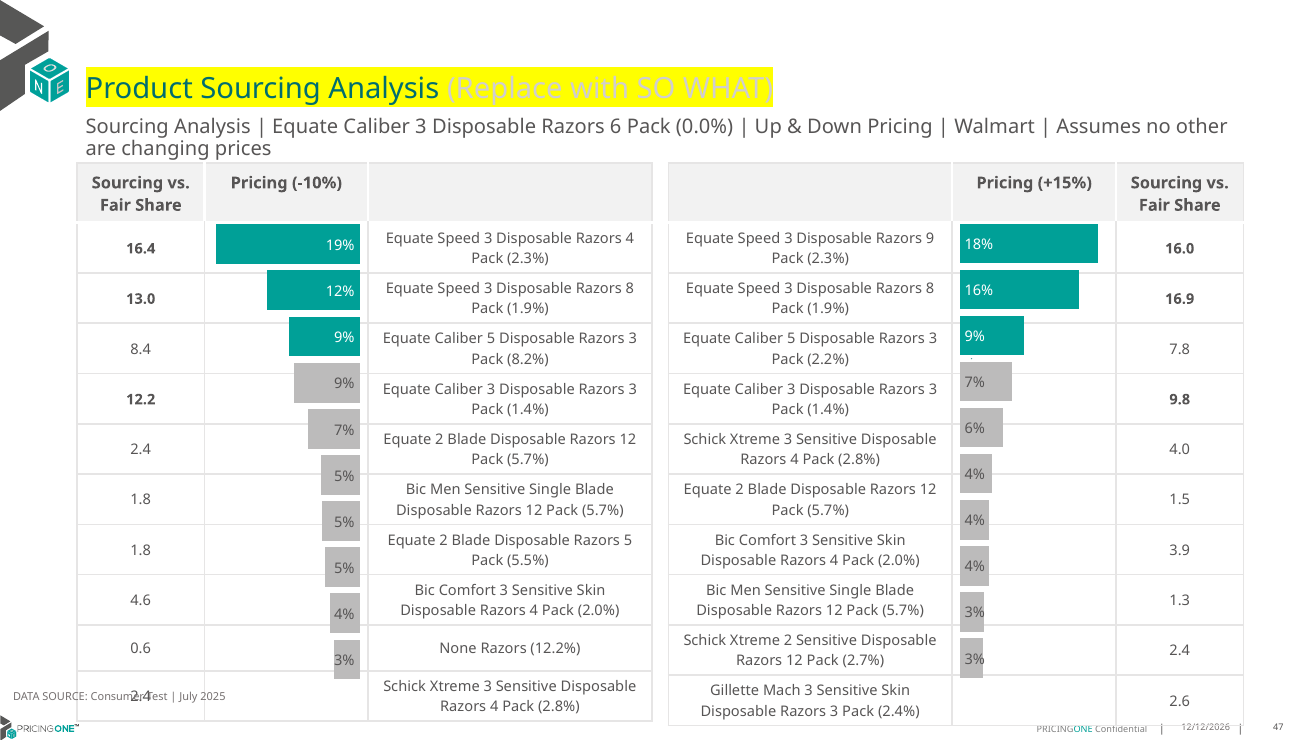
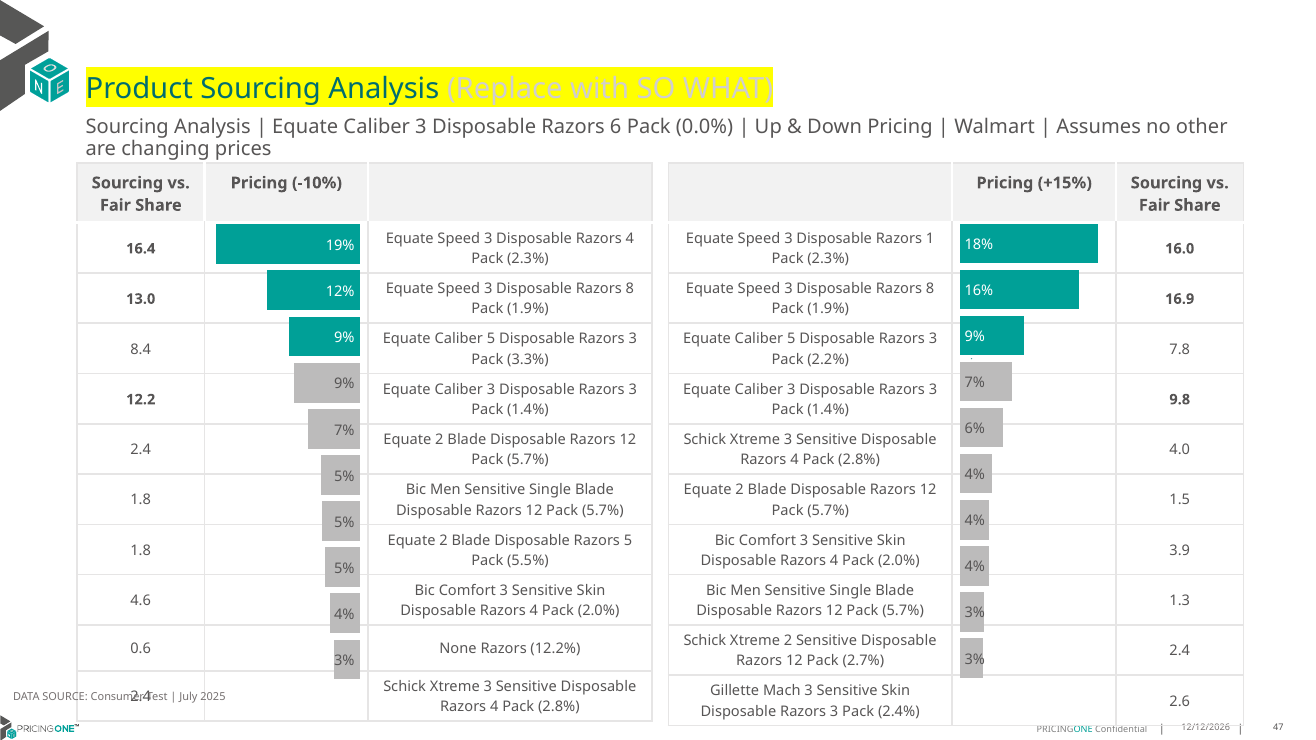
9: 9 -> 1 (930, 239)
8.2%: 8.2% -> 3.3% (528, 359)
